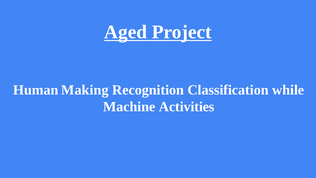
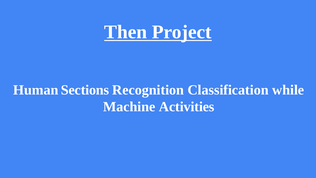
Aged: Aged -> Then (126, 32)
Making: Making -> Sections (85, 90)
